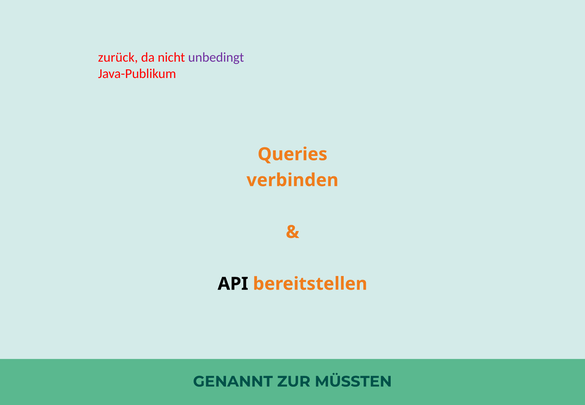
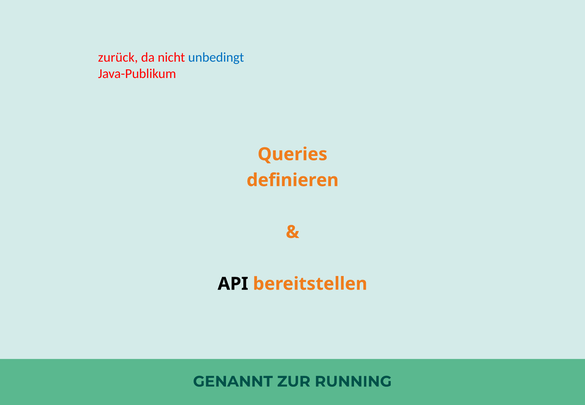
unbedingt colour: purple -> blue (216, 57)
verbinden: verbinden -> definieren (293, 180)
MÜSSTEN: MÜSSTEN -> RUNNING (353, 382)
